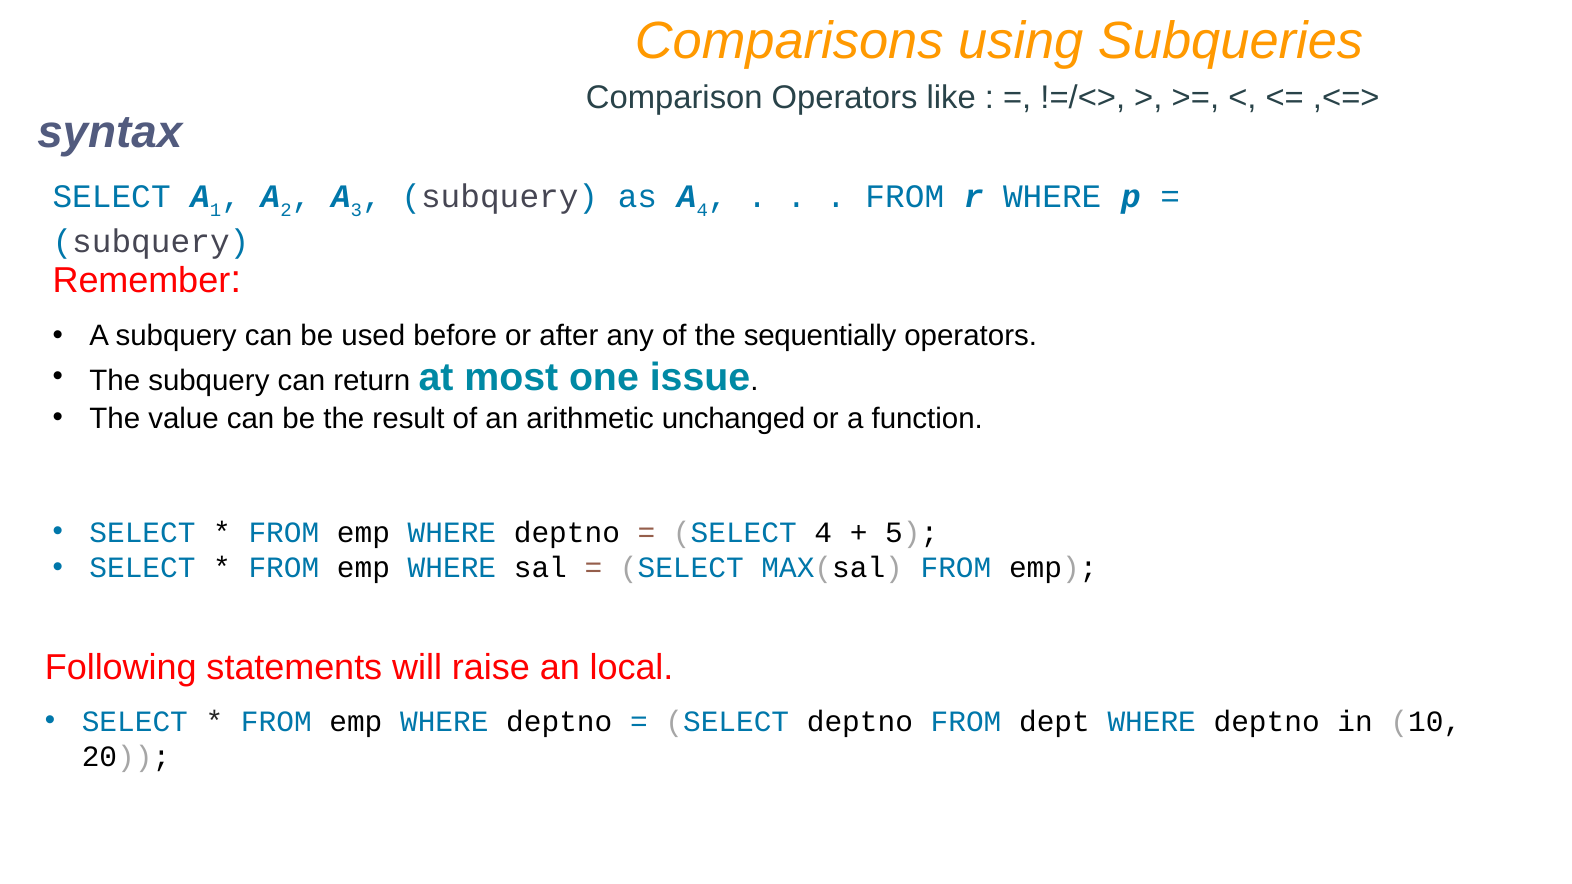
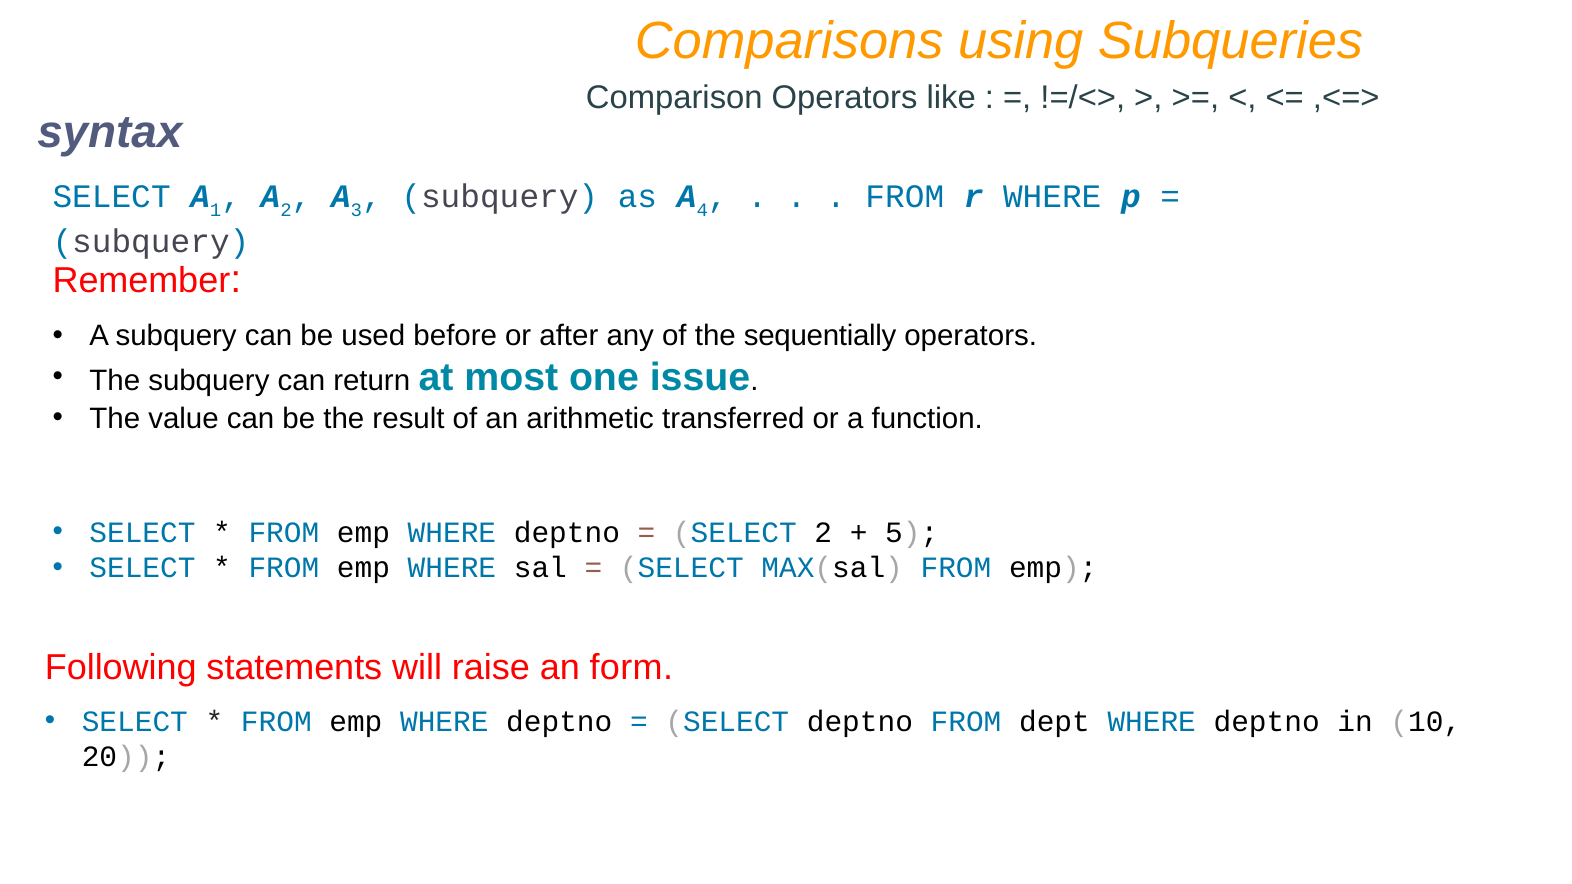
unchanged: unchanged -> transferred (733, 419)
SELECT 4: 4 -> 2 (823, 533)
local: local -> form (631, 667)
